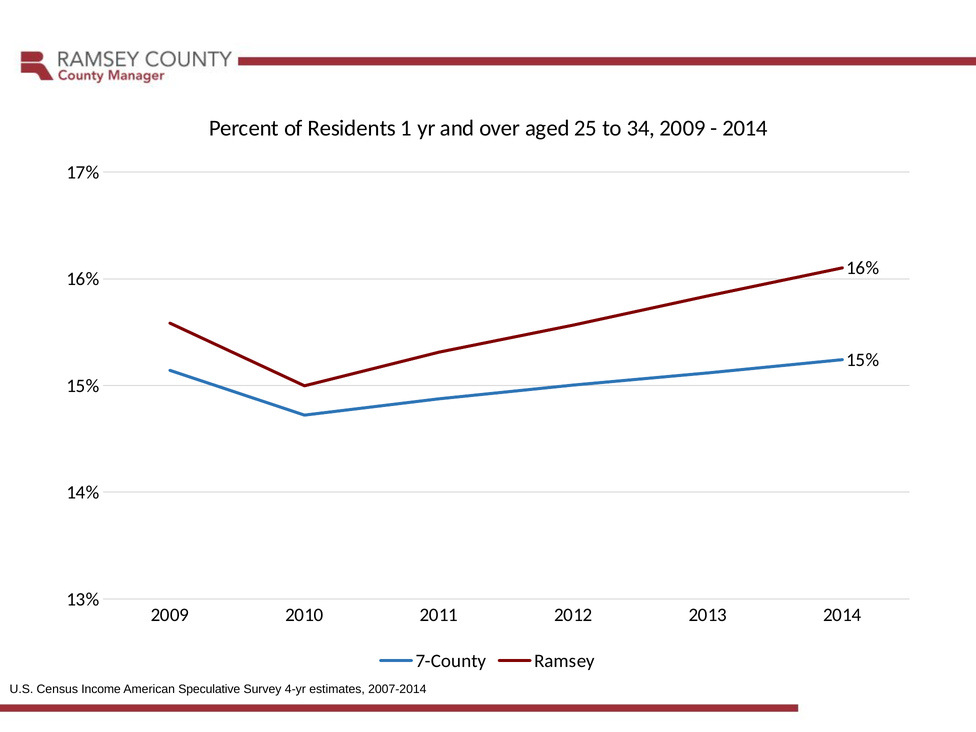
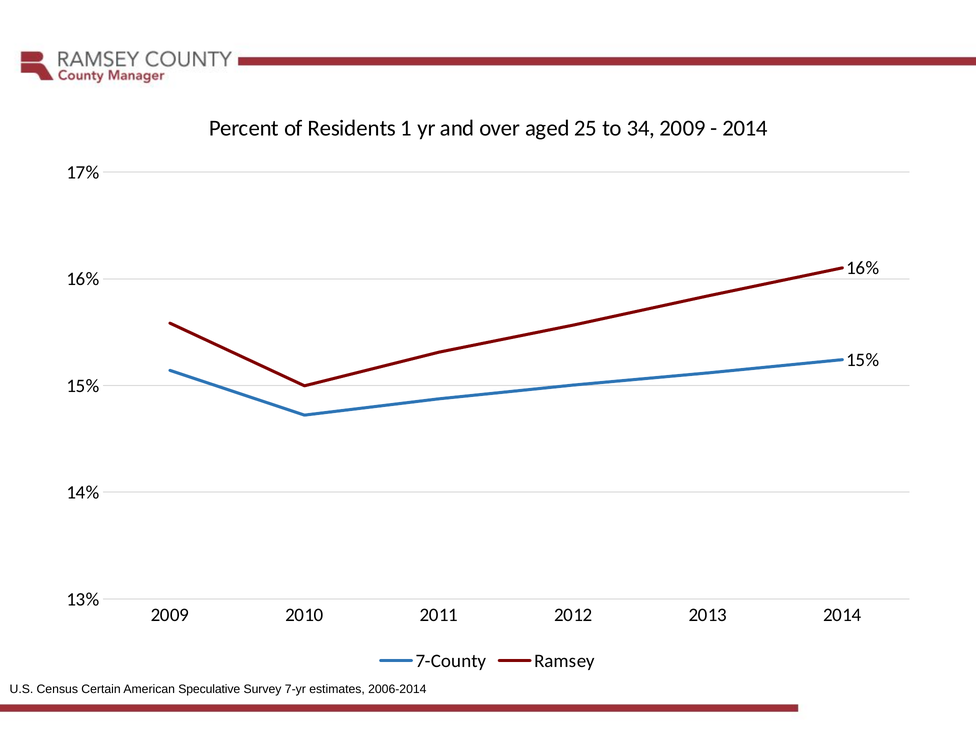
Income: Income -> Certain (101, 689)
4-yr: 4-yr -> 7-yr (295, 689)
2007-2014: 2007-2014 -> 2006-2014 (397, 689)
